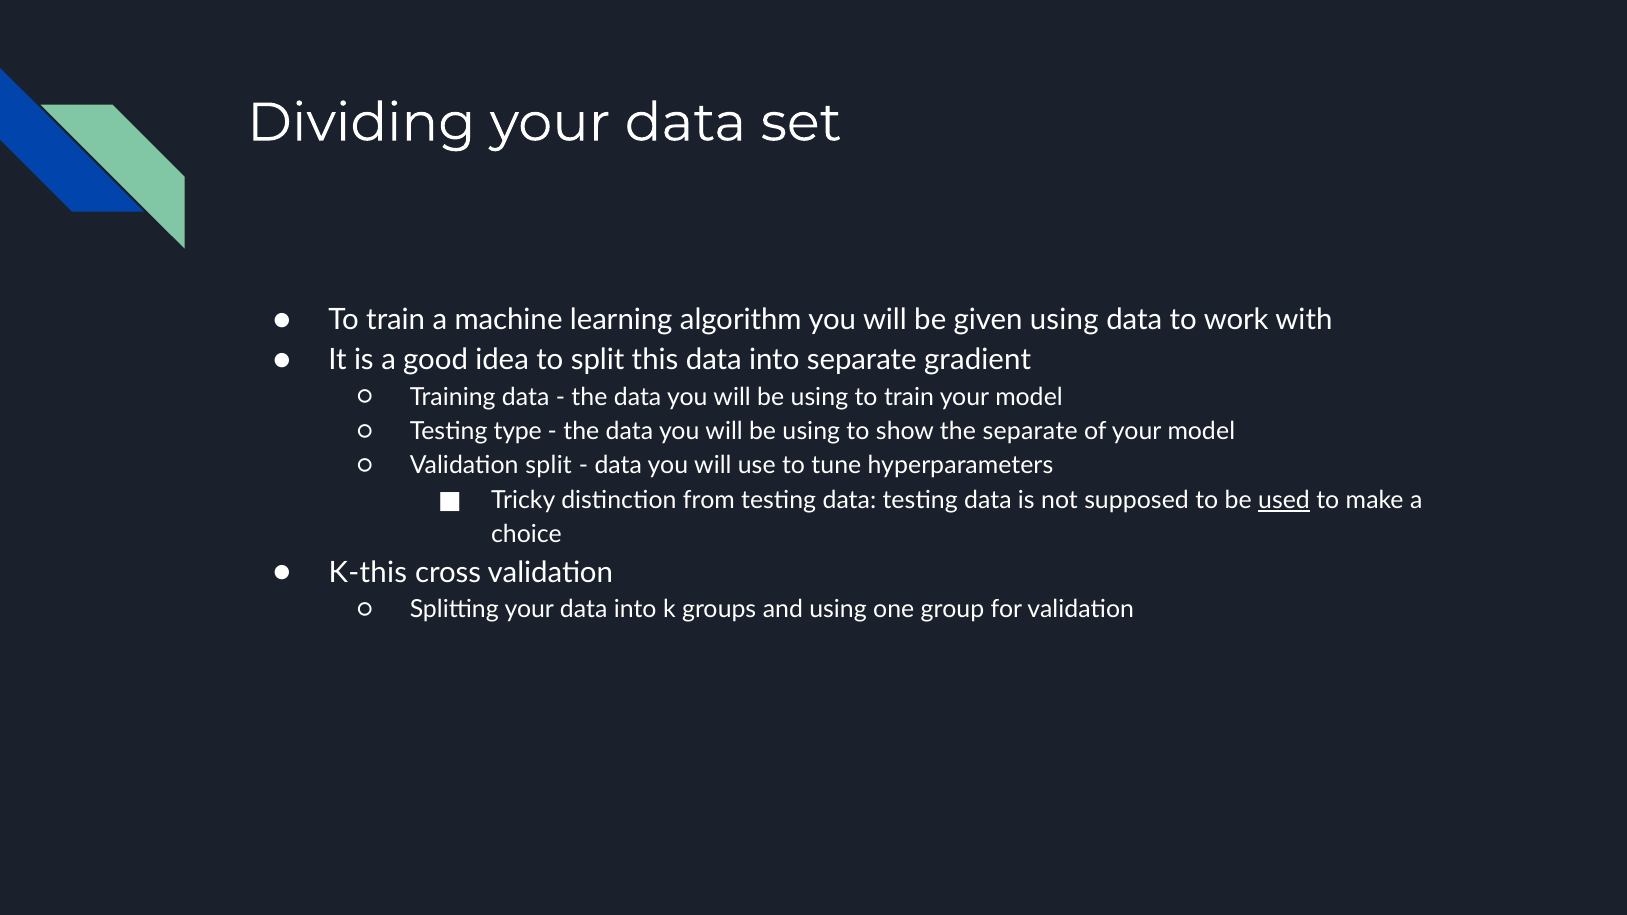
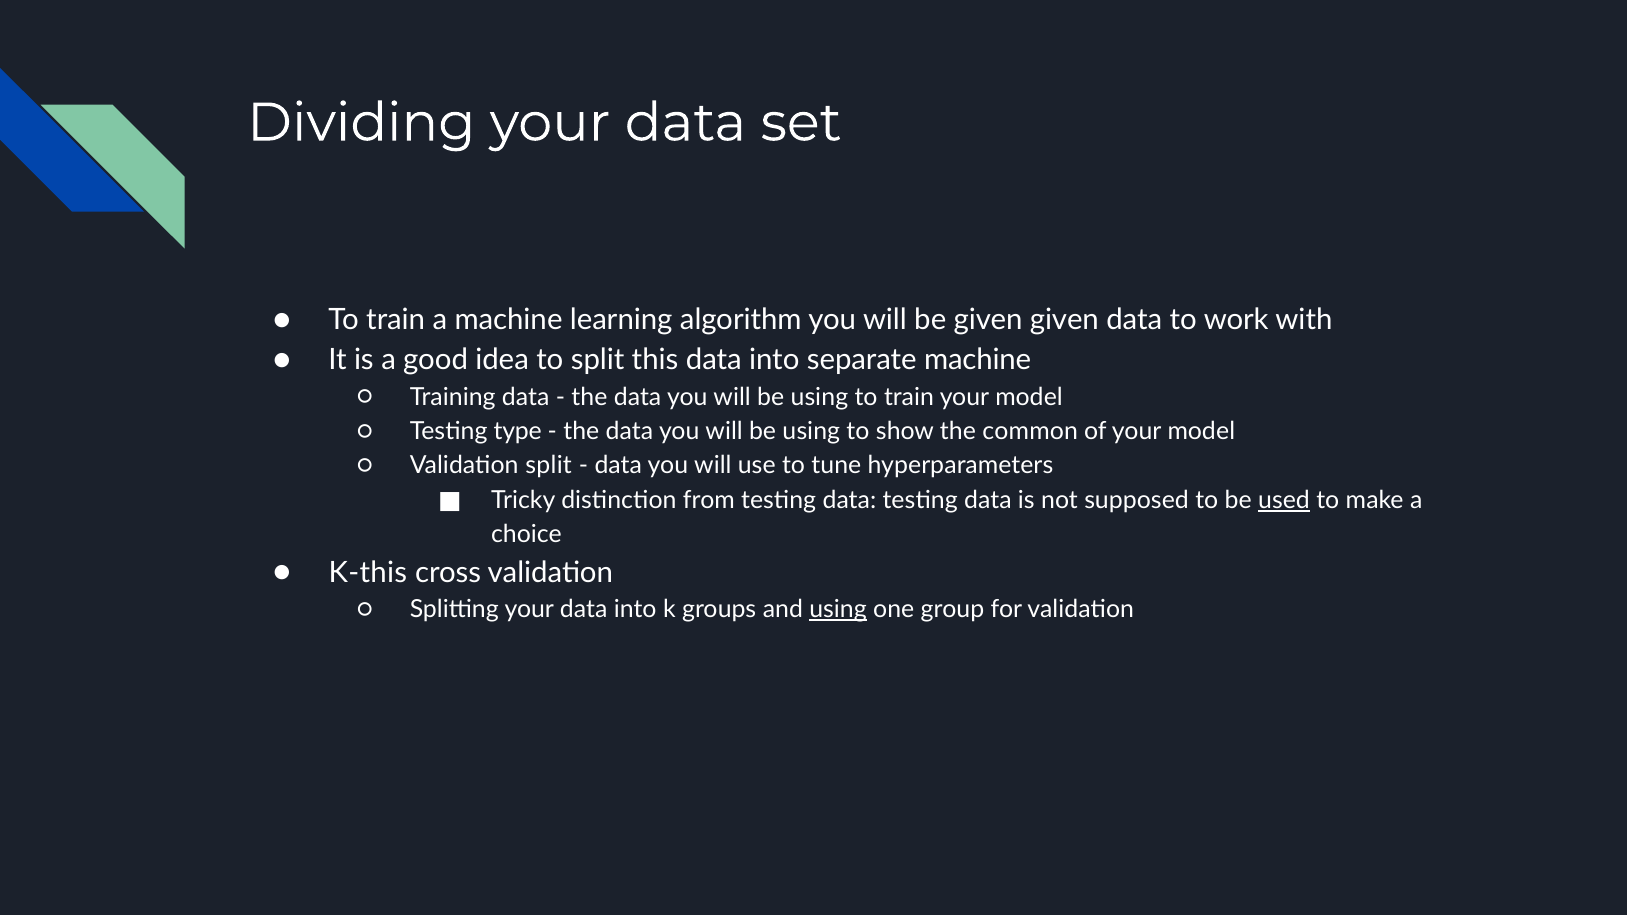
given using: using -> given (1064, 320)
separate gradient: gradient -> machine (978, 360)
the separate: separate -> common (1030, 431)
using underline: none -> present (838, 609)
